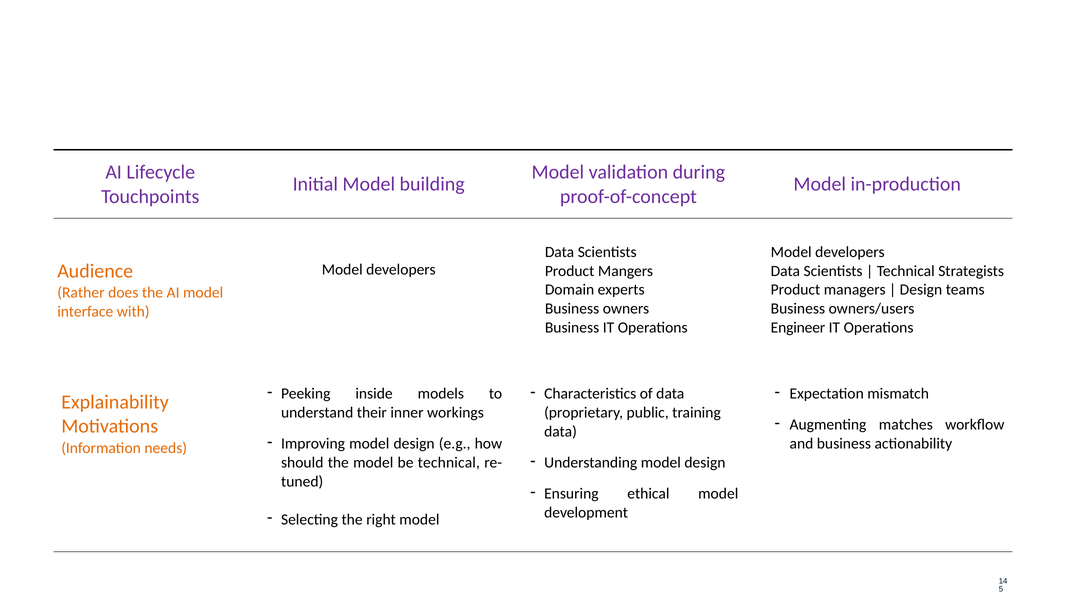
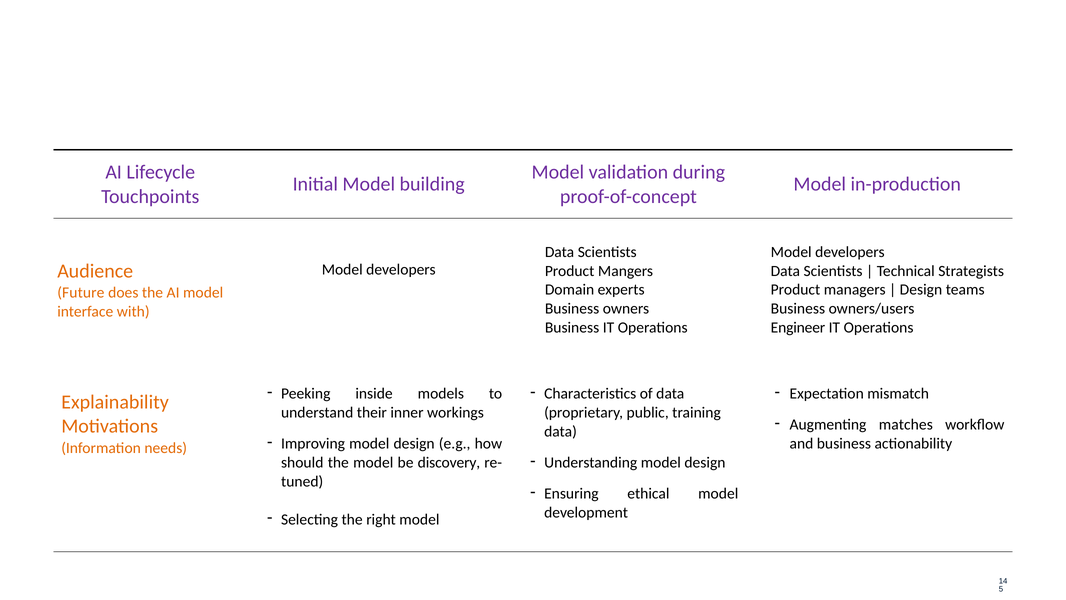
Rather: Rather -> Future (81, 292)
be technical: technical -> discovery (449, 462)
